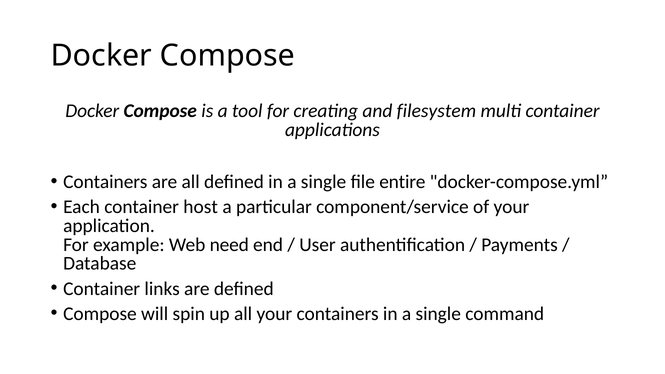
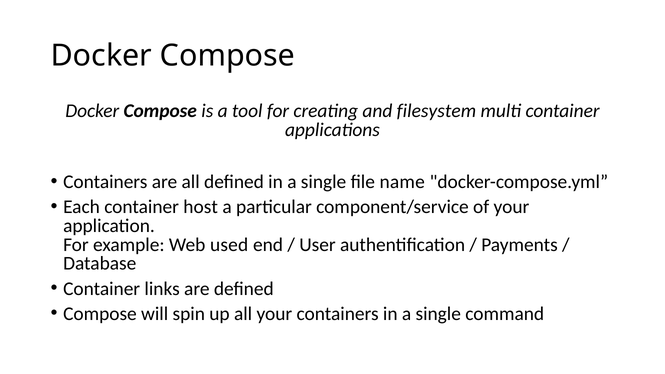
entire: entire -> name (402, 182)
need: need -> used (229, 245)
